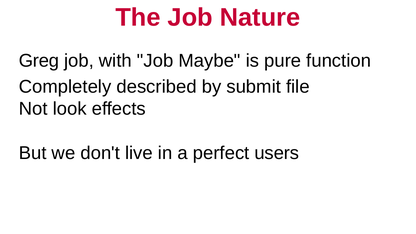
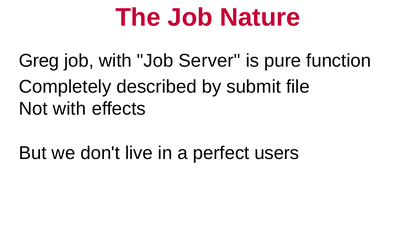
Maybe: Maybe -> Server (209, 61)
Not look: look -> with (70, 109)
